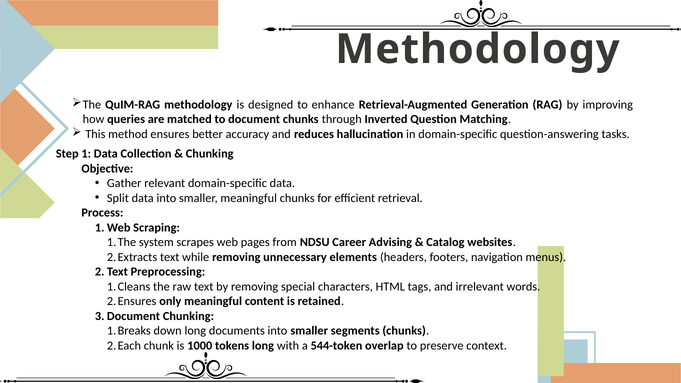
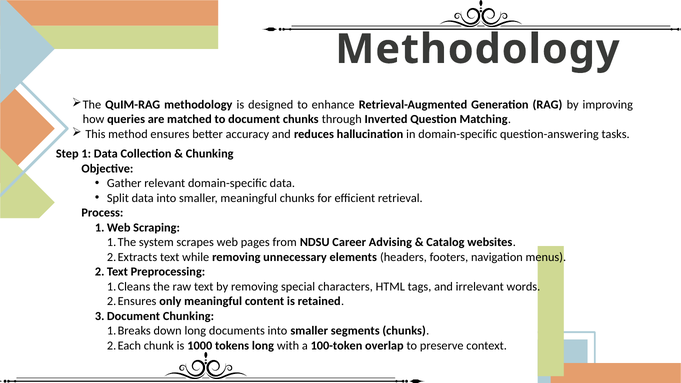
544-token: 544-token -> 100-token (337, 346)
